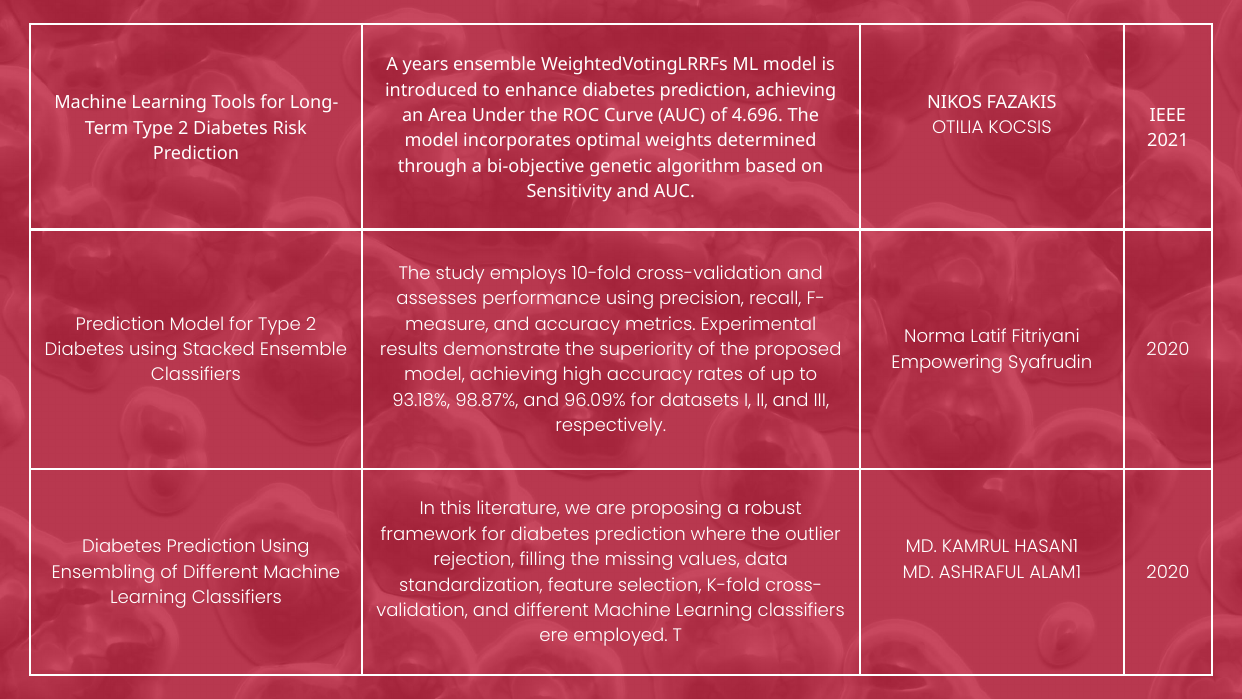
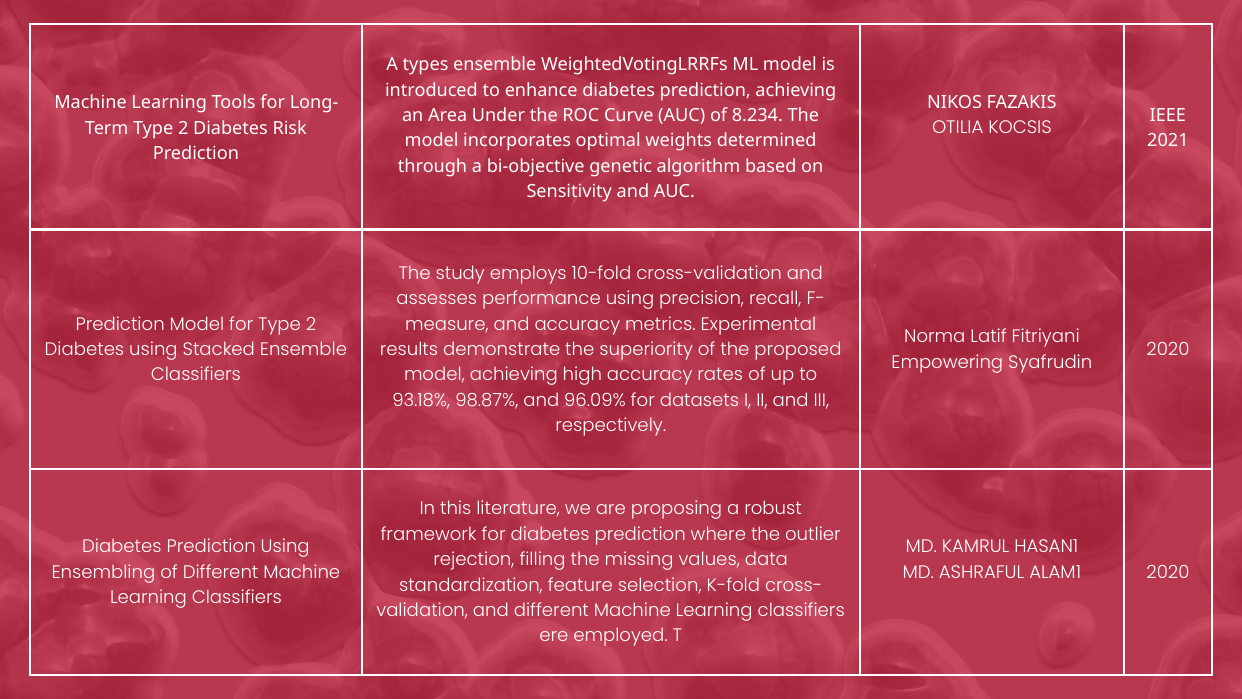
years: years -> types (426, 65)
4.696: 4.696 -> 8.234 (757, 115)
